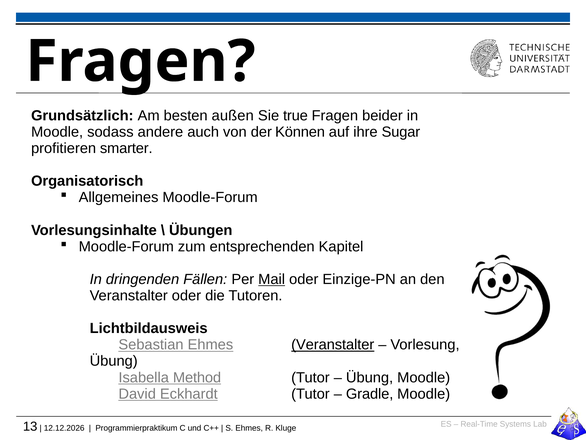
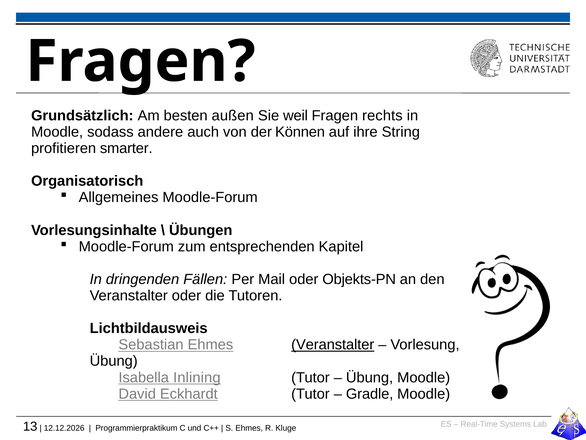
true: true -> weil (295, 115)
beider: beider -> rechts (382, 115)
Sugar: Sugar -> String (401, 132)
Mail underline: present -> none (272, 279)
Einzige-PN: Einzige-PN -> Objekts-PN (359, 279)
Method: Method -> Inlining (197, 377)
